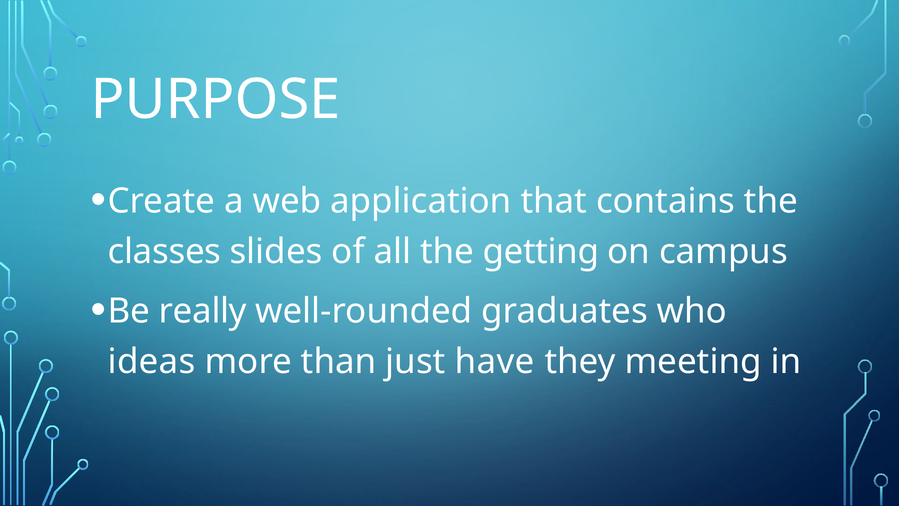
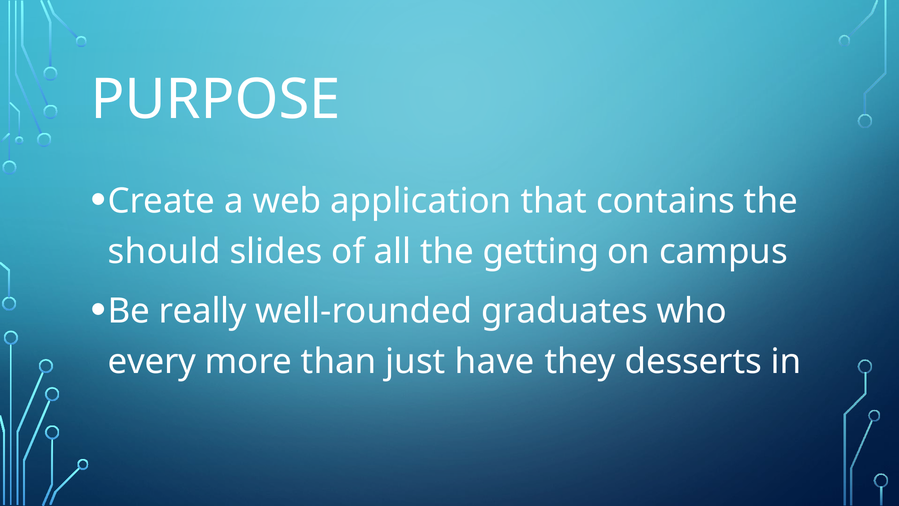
classes: classes -> should (164, 251)
ideas: ideas -> every (152, 362)
meeting: meeting -> desserts (693, 362)
